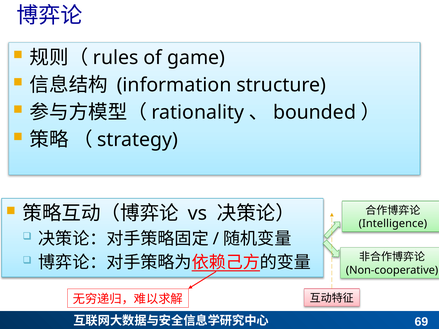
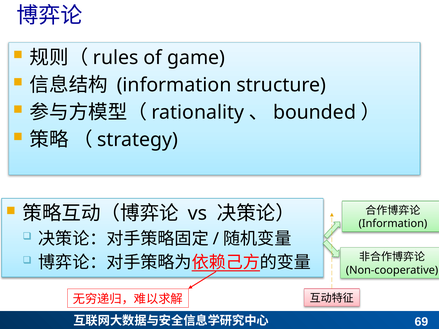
Intelligence: Intelligence -> Information (393, 224)
